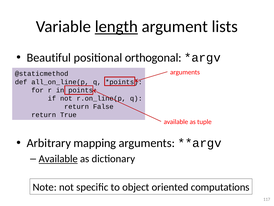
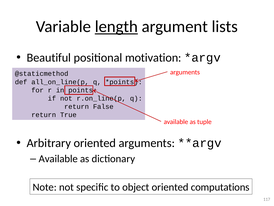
orthogonal: orthogonal -> motivation (153, 57)
Arbitrary mapping: mapping -> oriented (95, 143)
Available underline: present -> none (58, 158)
